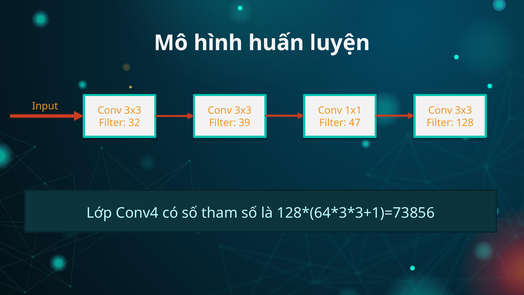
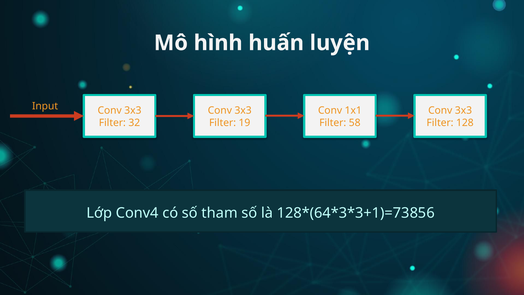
39: 39 -> 19 (244, 123)
47: 47 -> 58 (355, 123)
